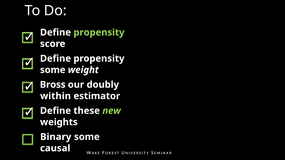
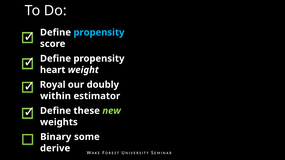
propensity colour: light green -> light blue (99, 32)
some: some -> heart (53, 70)
Bross: Bross -> Royal (53, 85)
causal: causal -> derive (55, 148)
